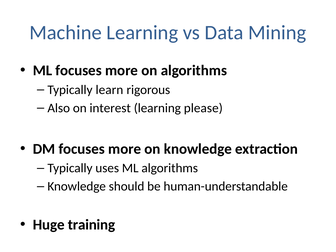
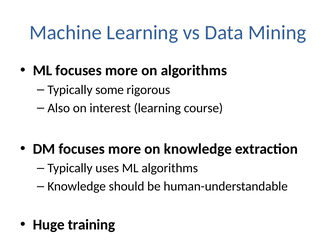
learn: learn -> some (110, 90)
please: please -> course (203, 108)
